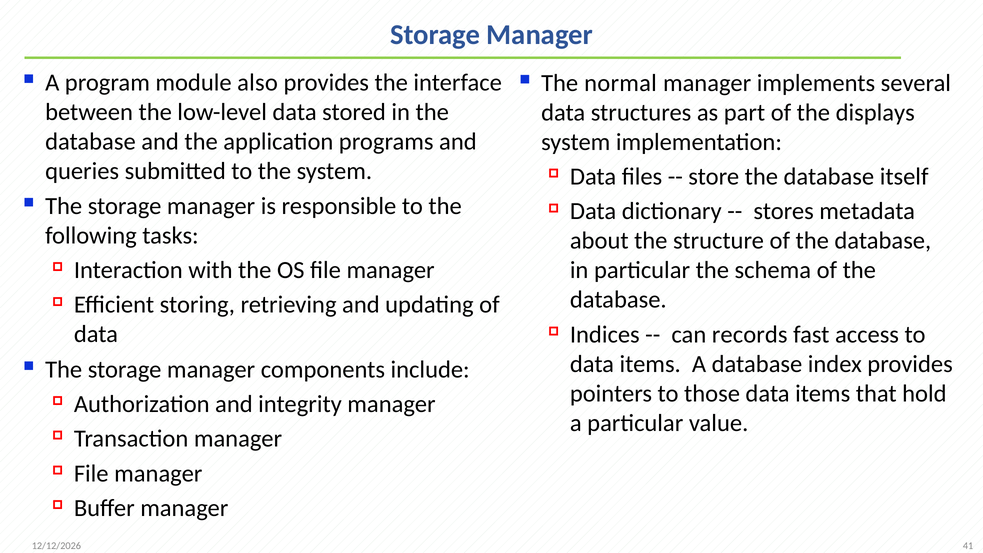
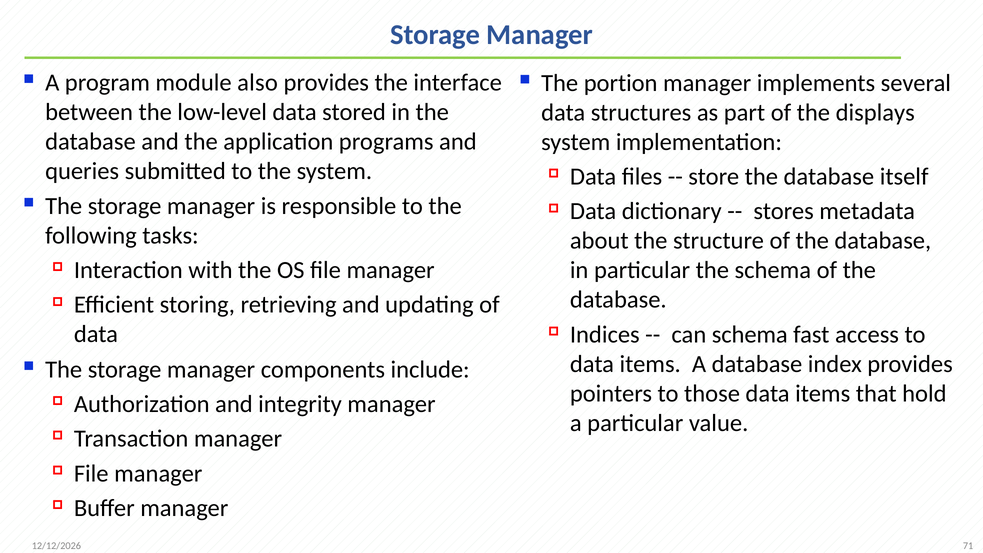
normal: normal -> portion (621, 83)
can records: records -> schema (750, 334)
41: 41 -> 71 (968, 546)
